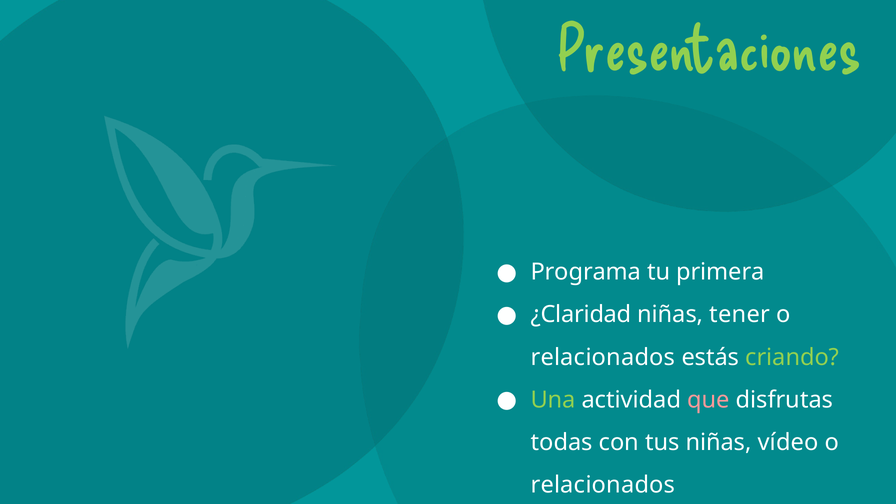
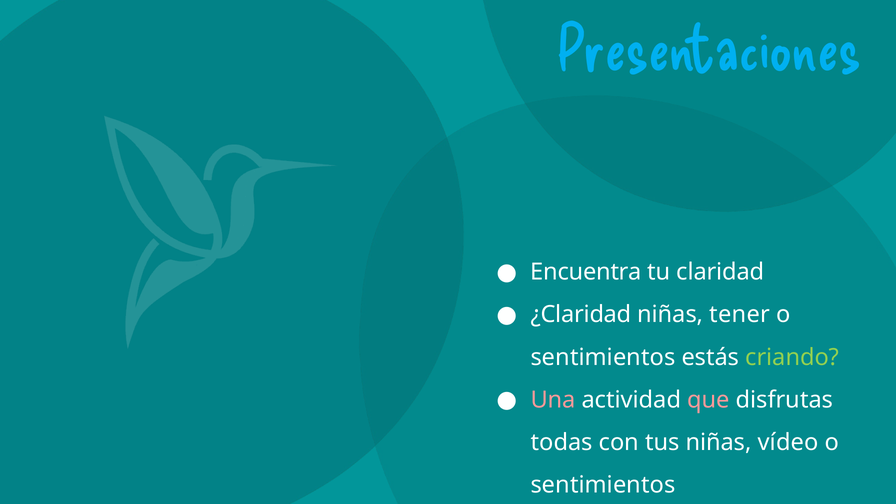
Presentaciones colour: light green -> light blue (709, 50)
Programa: Programa -> Encuentra (586, 272)
primera: primera -> claridad (720, 272)
relacionados: relacionados -> sentimientos (603, 357)
Una colour: light green -> pink (553, 400)
relacionados: relacionados -> sentimientos (603, 485)
